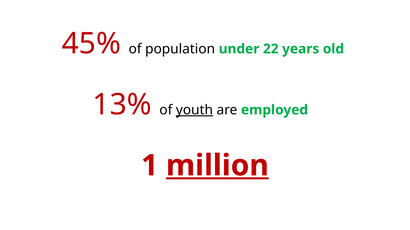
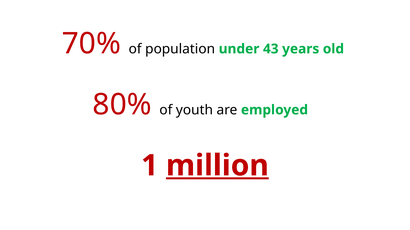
45%: 45% -> 70% (91, 44)
22: 22 -> 43 (271, 49)
13%: 13% -> 80% (122, 105)
youth underline: present -> none (194, 110)
